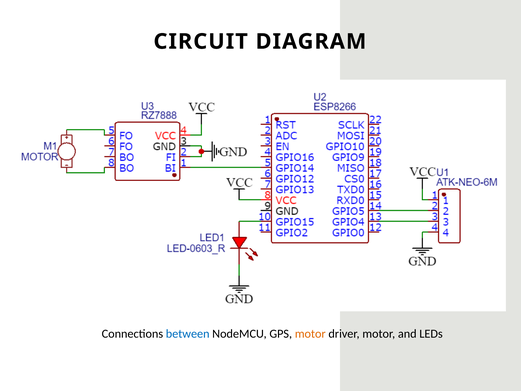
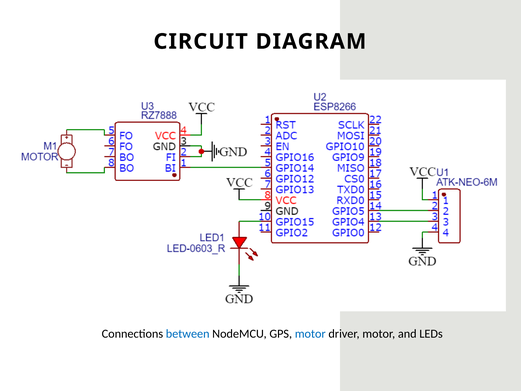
motor colour: orange -> blue (310, 333)
